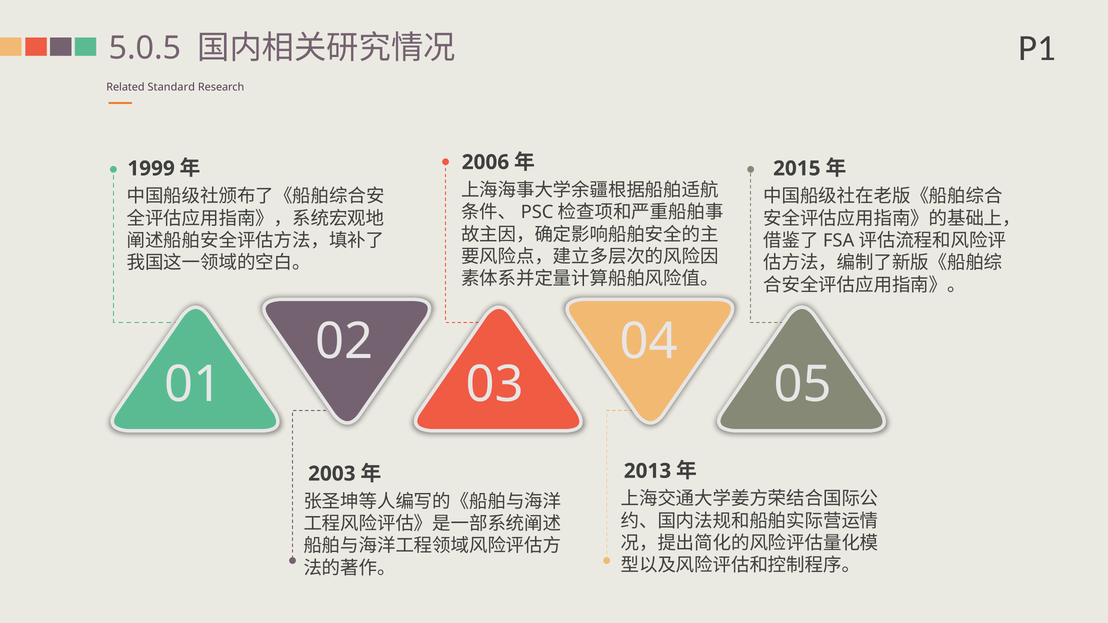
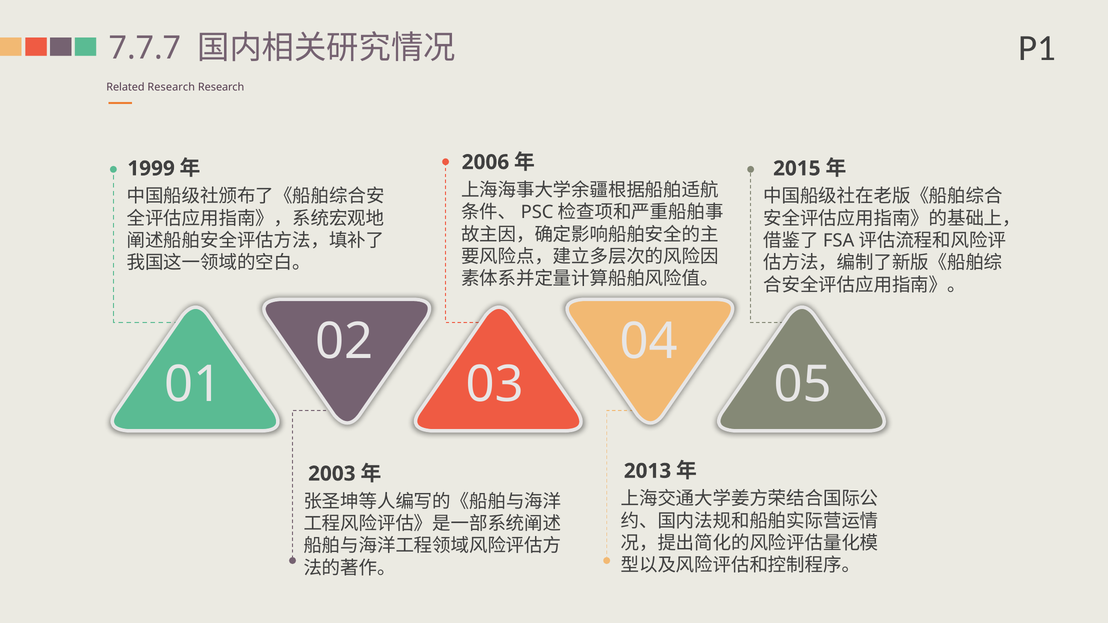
5.0.5: 5.0.5 -> 7.7.7 (145, 48)
Related Standard: Standard -> Research (171, 87)
